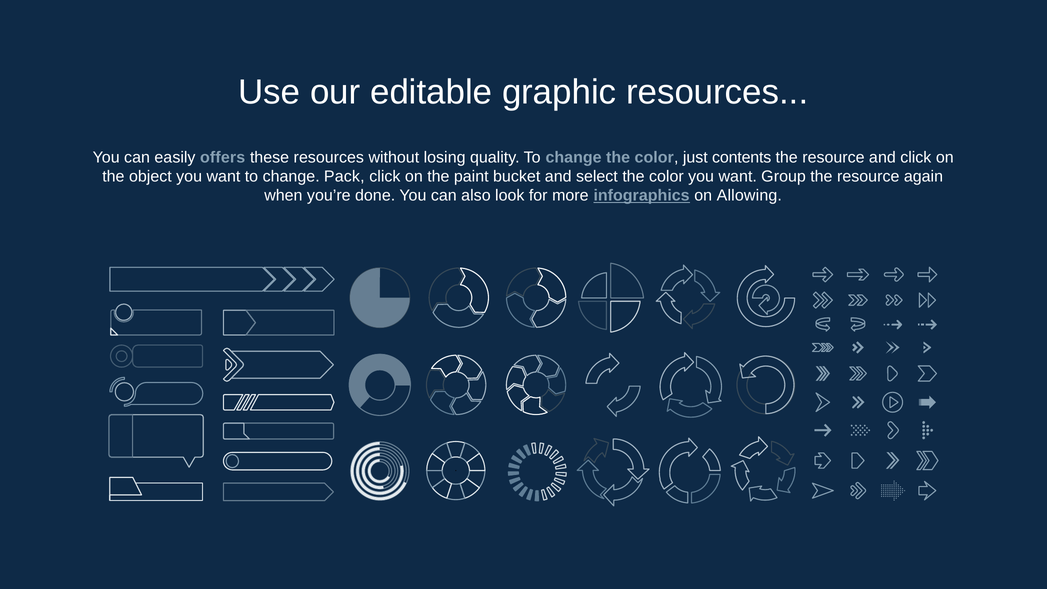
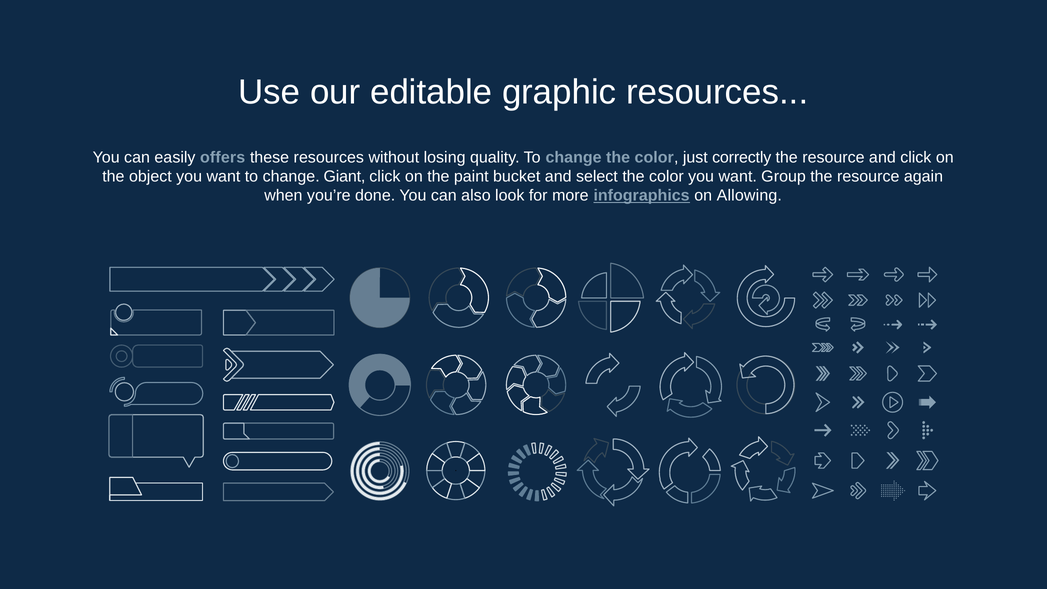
contents: contents -> correctly (742, 157)
Pack: Pack -> Giant (344, 176)
